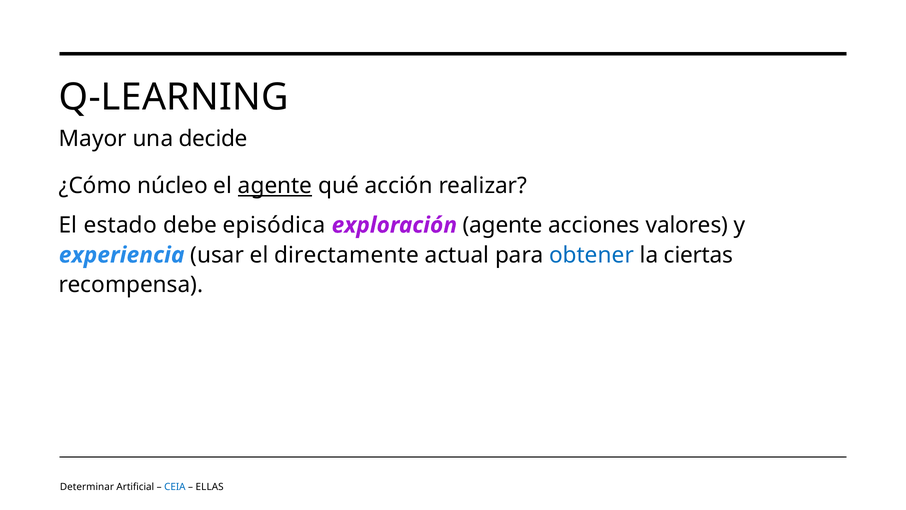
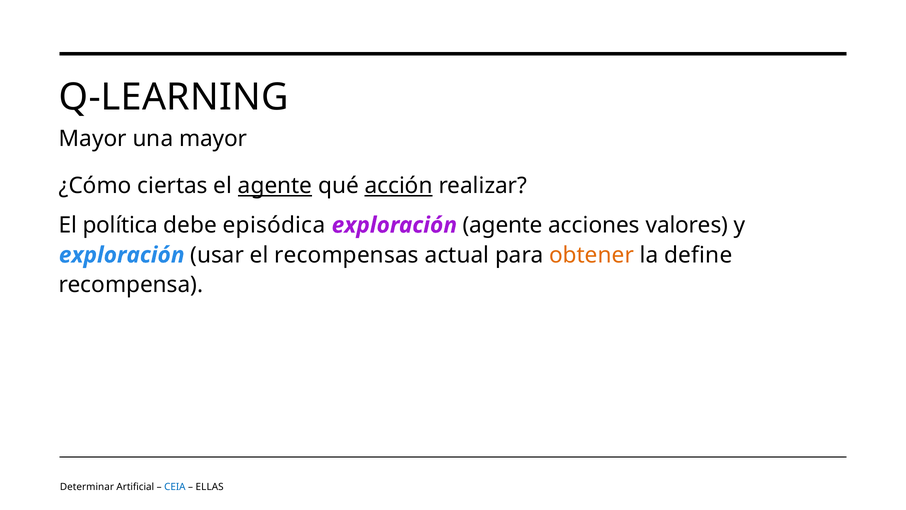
una decide: decide -> mayor (213, 139)
núcleo: núcleo -> ciertas (173, 186)
acción underline: none -> present (399, 186)
estado: estado -> política (120, 225)
experiencia: experiencia -> exploración (122, 255)
directamente: directamente -> recompensas (347, 255)
obtener colour: blue -> orange (592, 255)
ciertas: ciertas -> define (698, 255)
